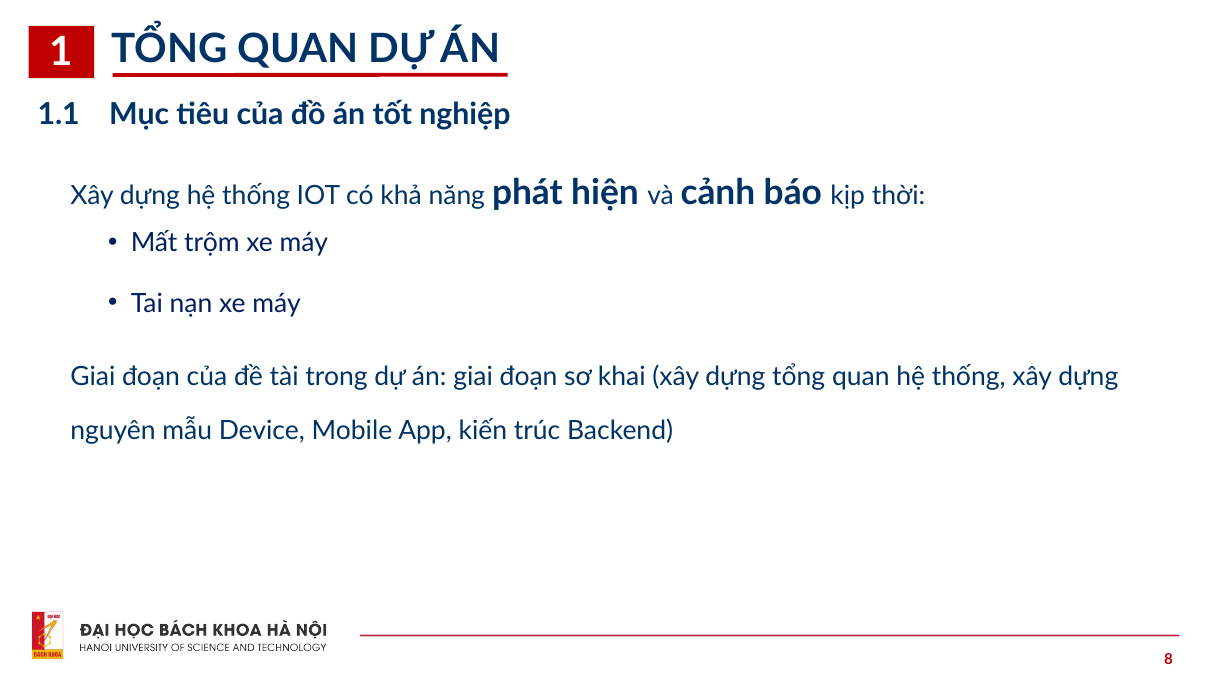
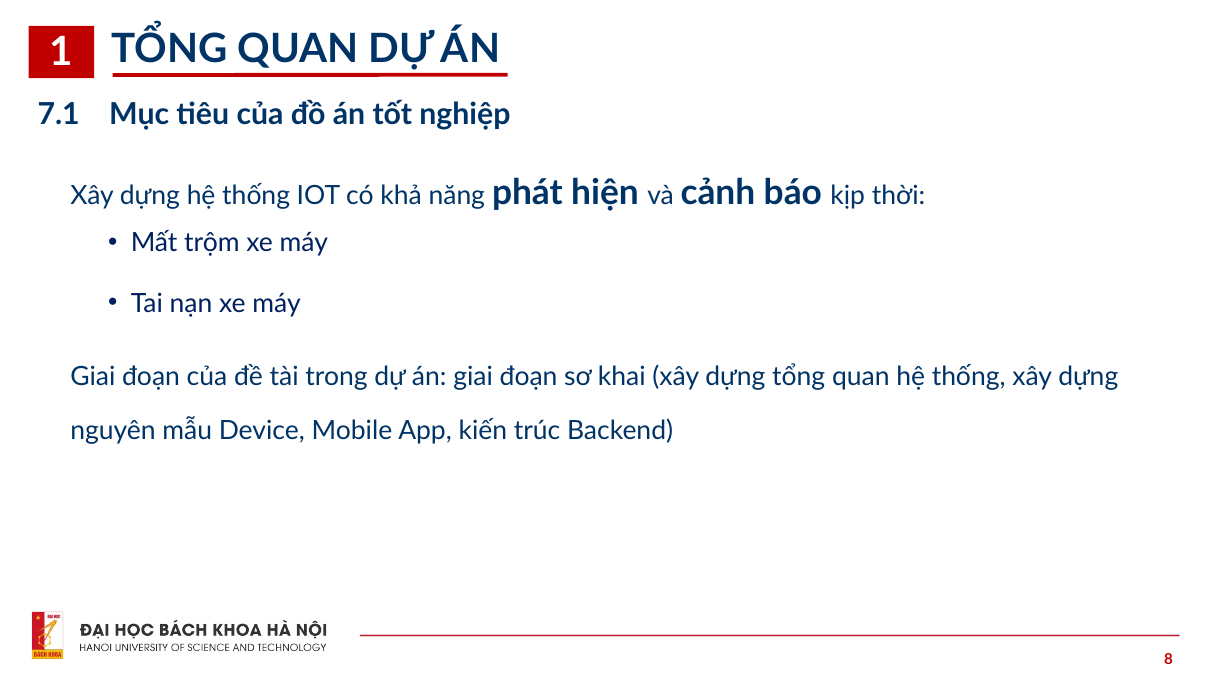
1.1: 1.1 -> 7.1 (59, 115)
